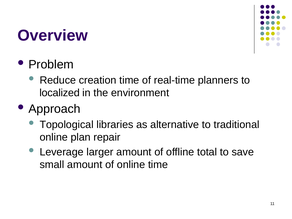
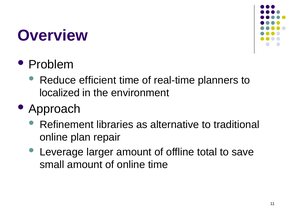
creation: creation -> efficient (98, 80)
Topological: Topological -> Refinement (67, 125)
